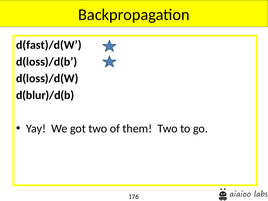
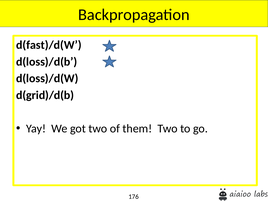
d(blur)/d(b: d(blur)/d(b -> d(grid)/d(b (45, 95)
